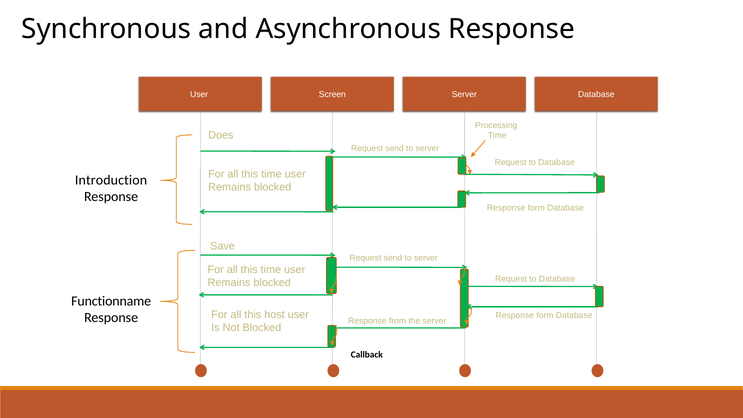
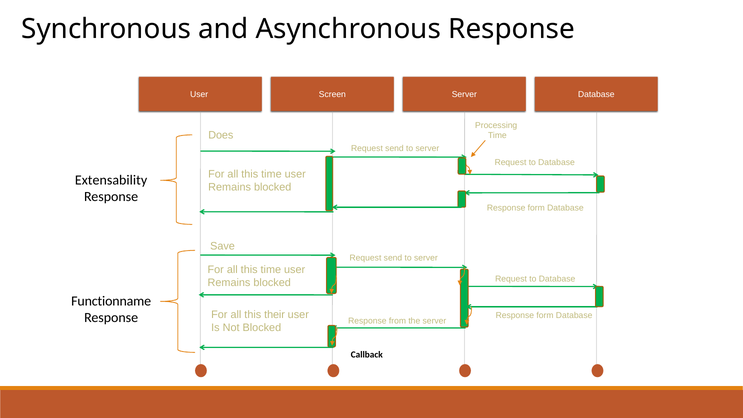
Introduction: Introduction -> Extensability (111, 180)
host: host -> their (275, 314)
